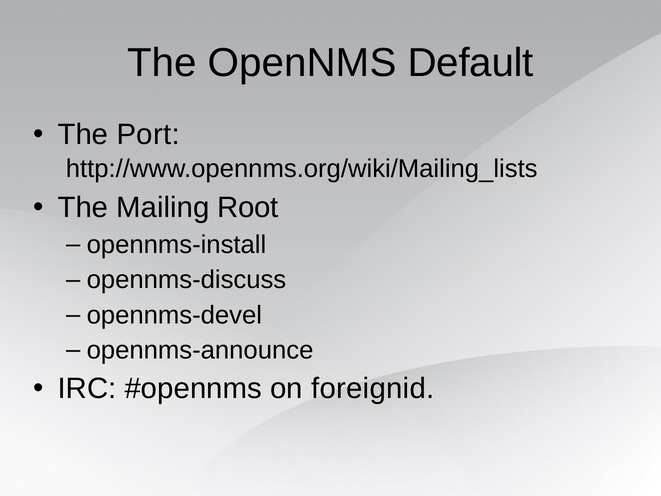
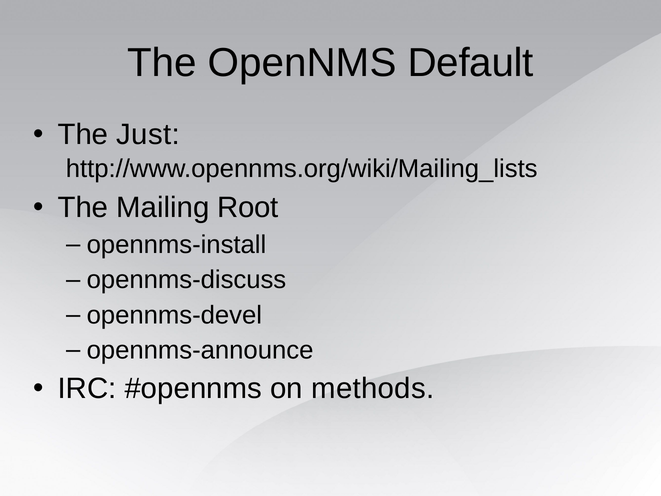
Port: Port -> Just (148, 135)
foreignid: foreignid -> methods (373, 388)
